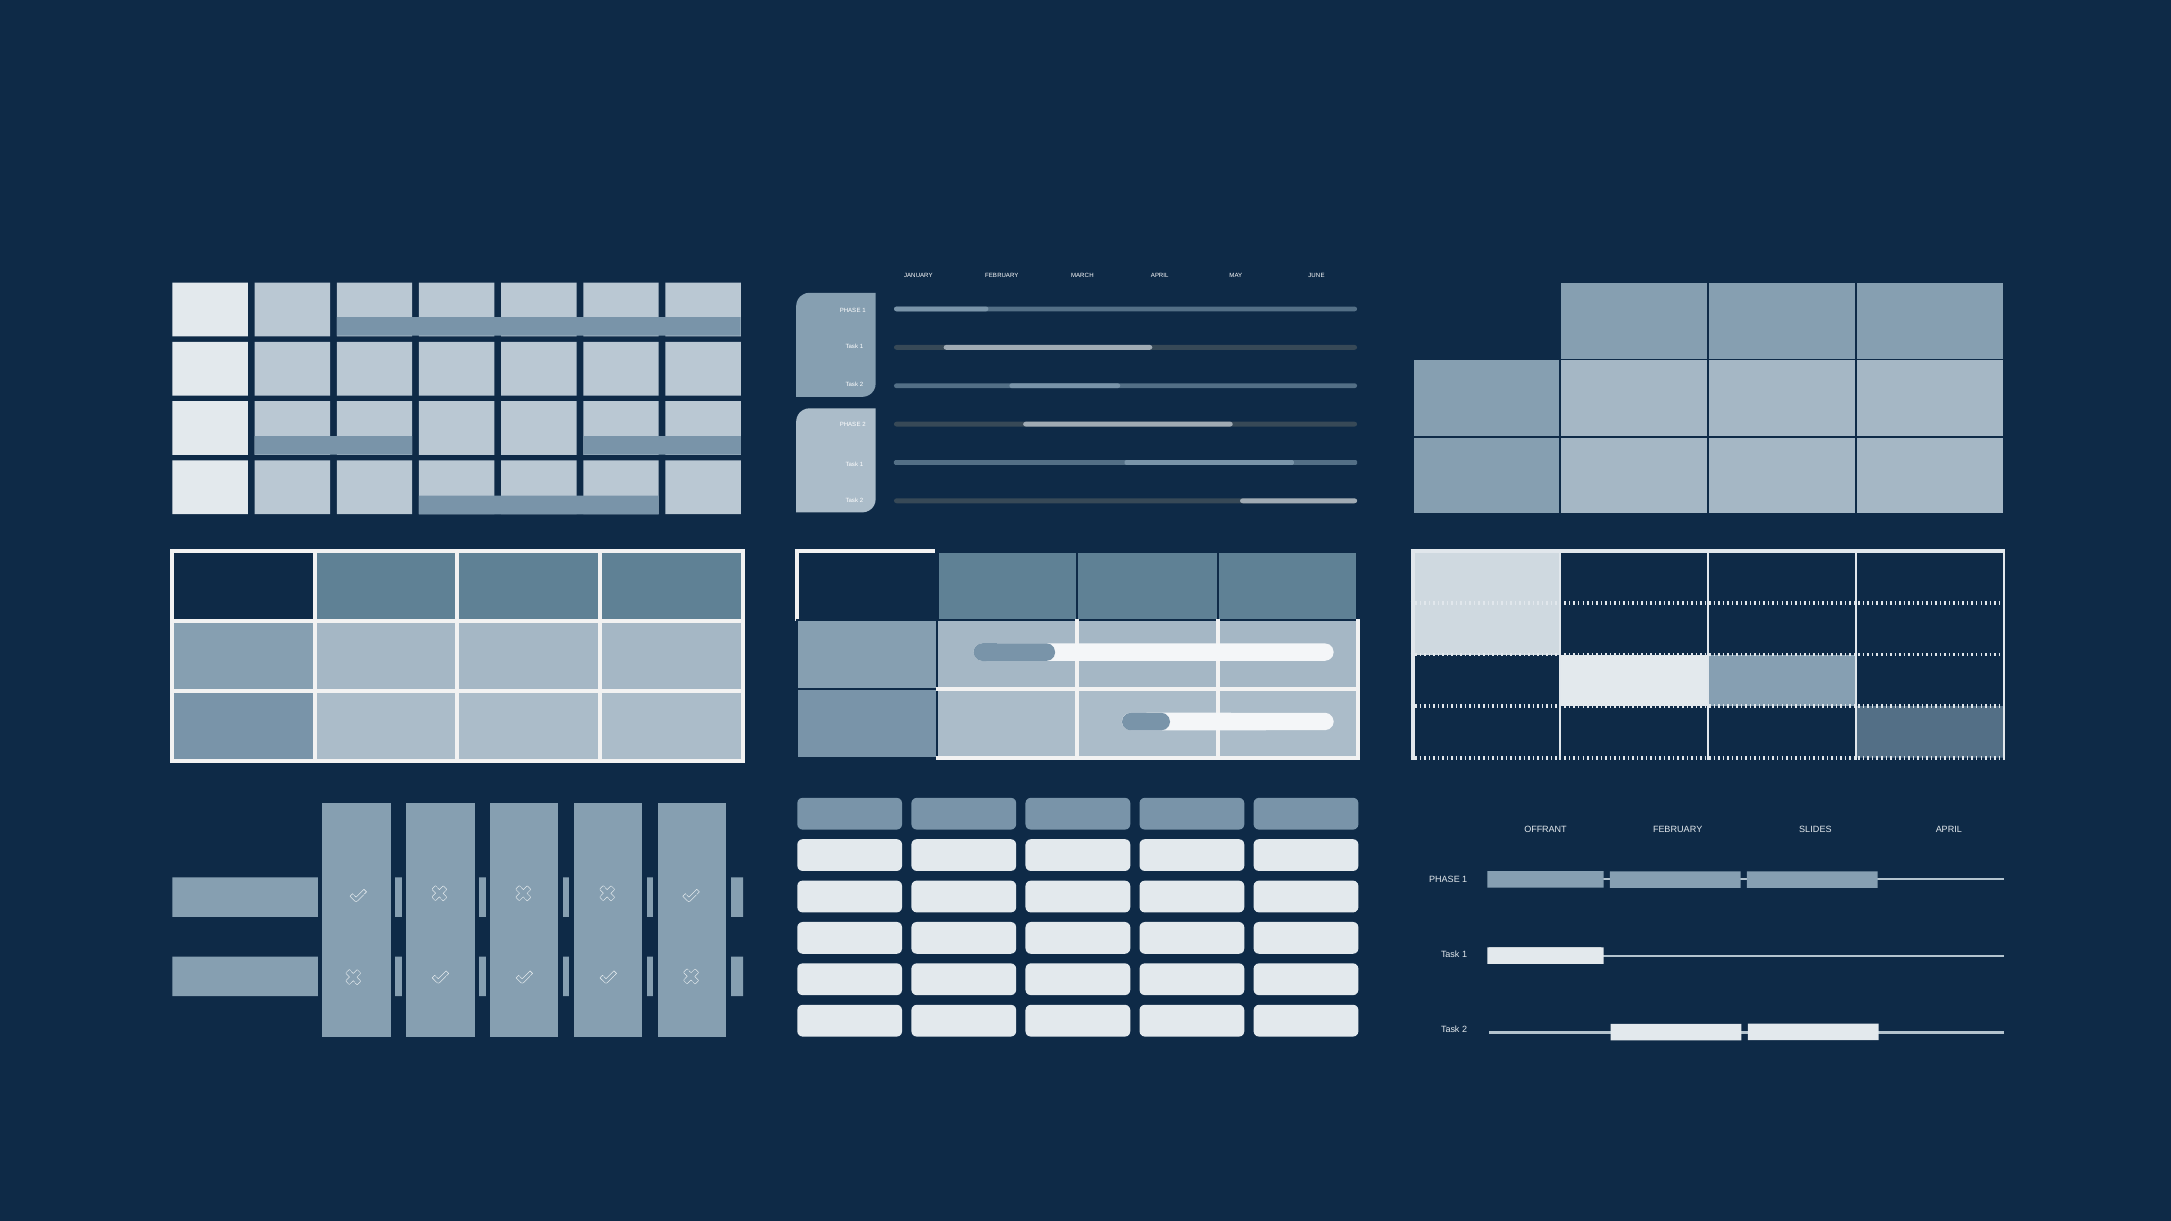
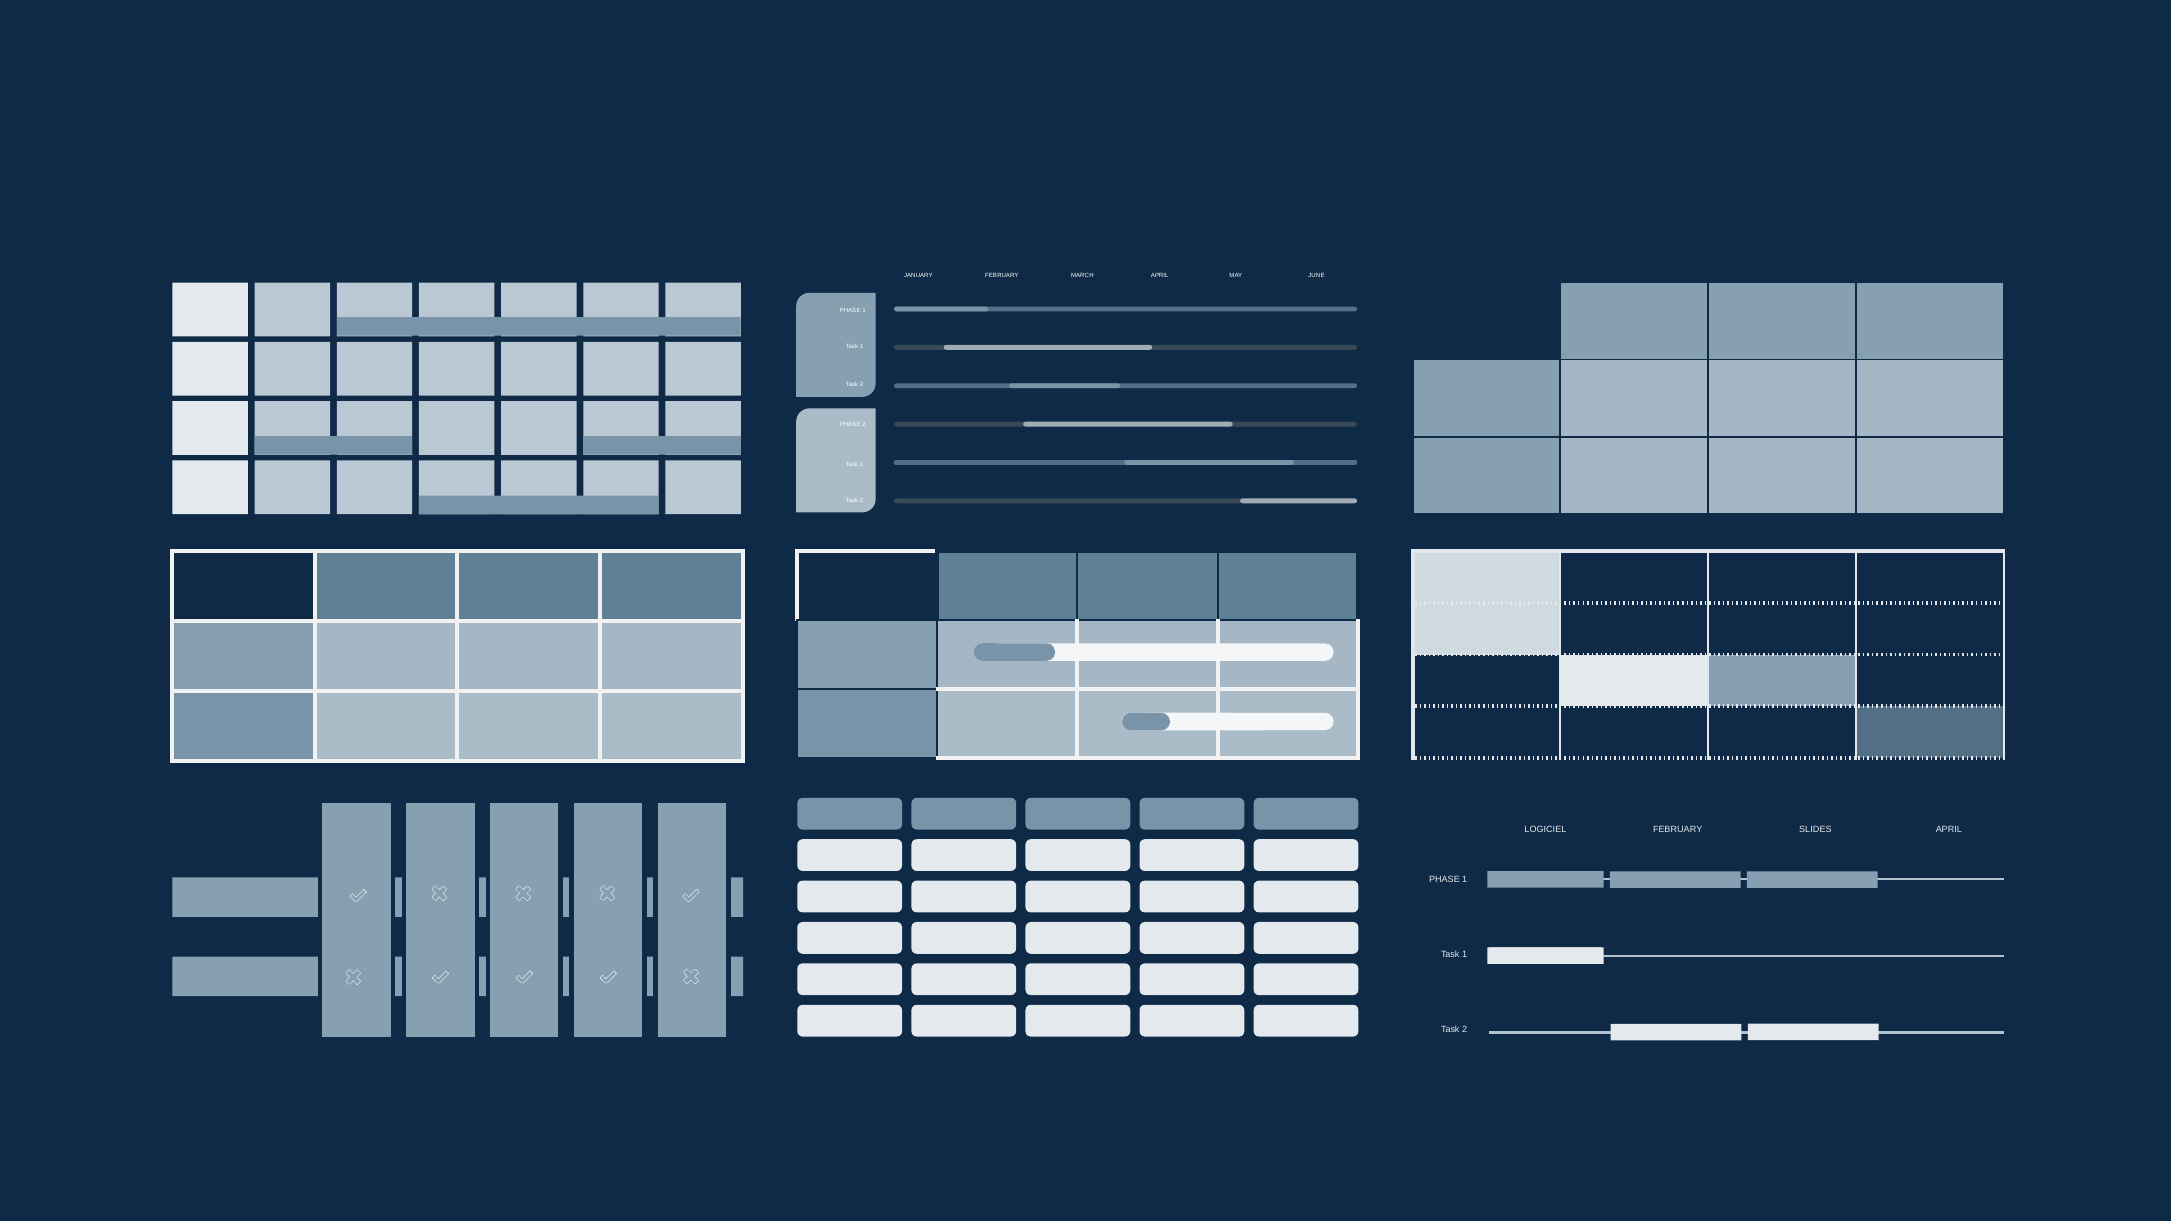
OFFRANT: OFFRANT -> LOGICIEL (1545, 830)
